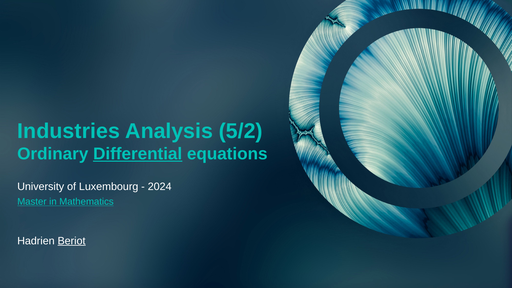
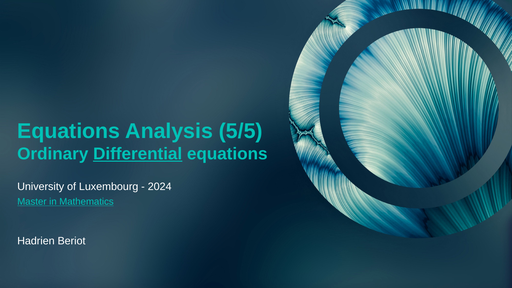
Industries: Industries -> Equations (69, 131)
5/2: 5/2 -> 5/5 (241, 131)
Beriot underline: present -> none (72, 241)
